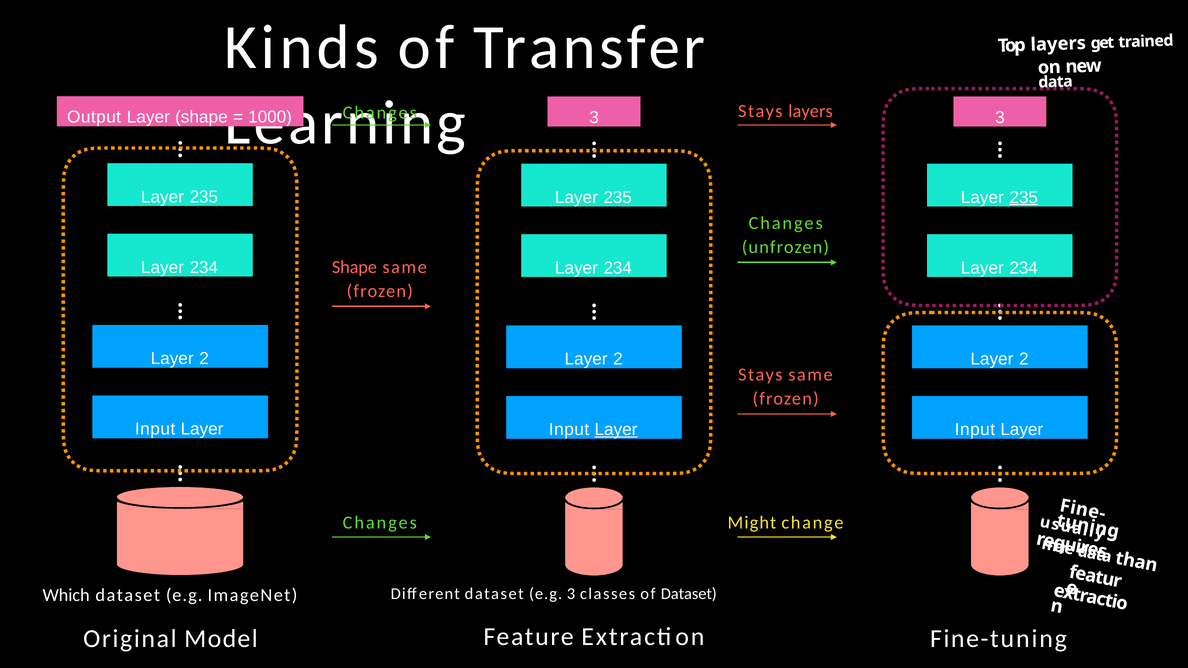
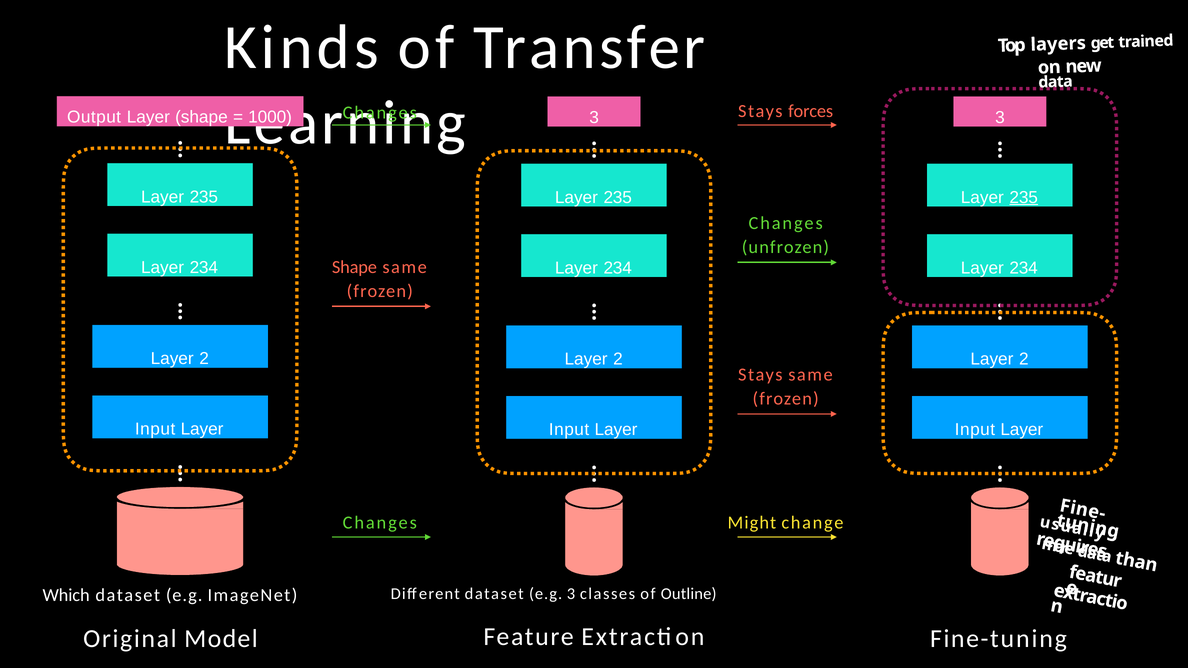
Stays layers: layers -> forces (811, 111)
Layer underline: present -> none (616, 430)
of Dataset: Dataset -> Outline (689, 594)
